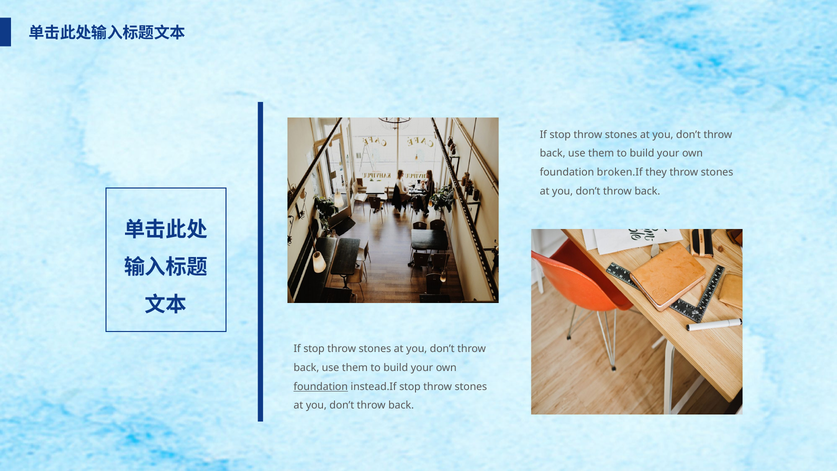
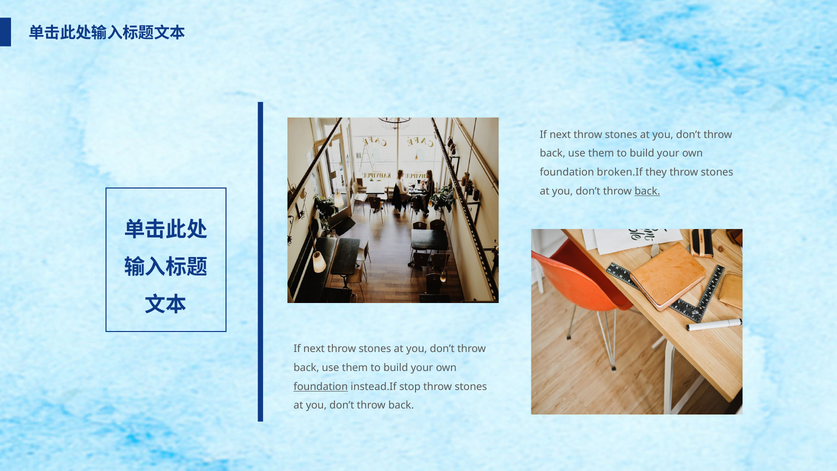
stop: stop -> next (560, 135)
back underline: none -> present (647, 191)
stop: stop -> next (314, 349)
